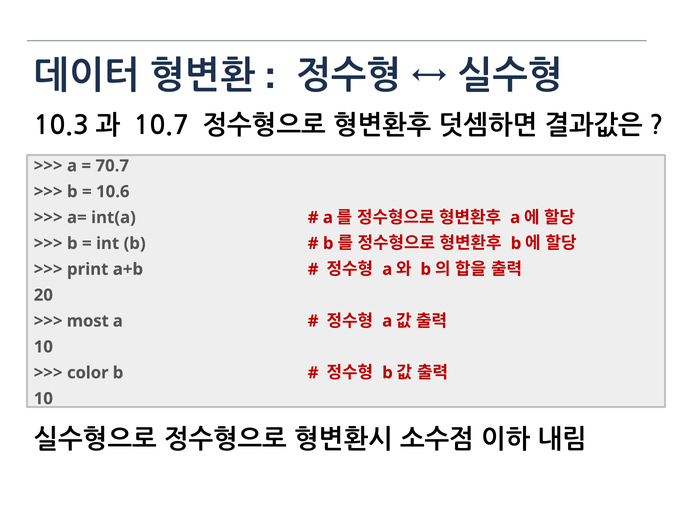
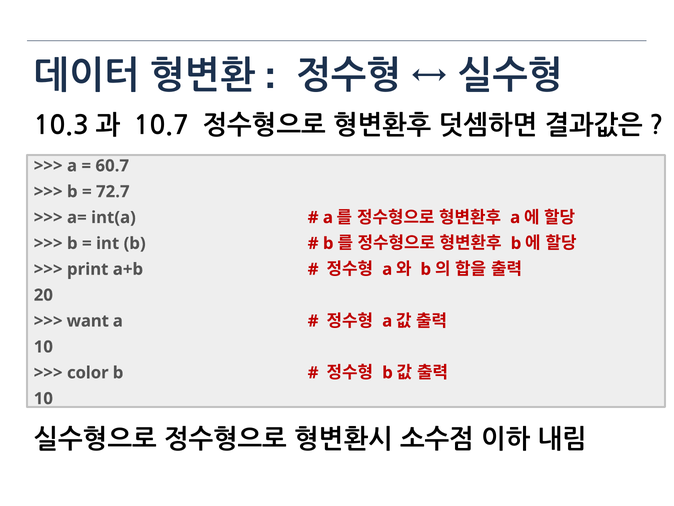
70.7: 70.7 -> 60.7 (112, 166)
10.6: 10.6 -> 72.7 (113, 191)
most: most -> want (88, 321)
